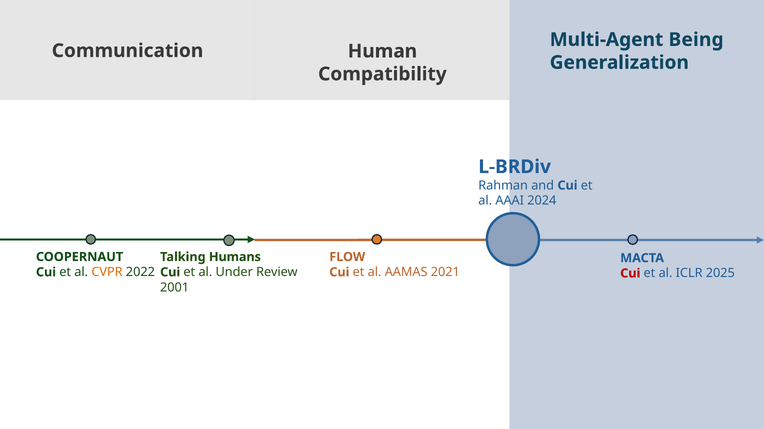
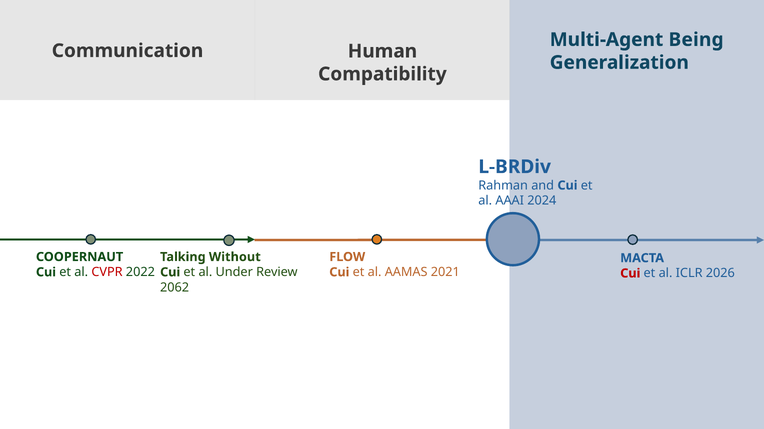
Humans: Humans -> Without (235, 257)
CVPR colour: orange -> red (107, 273)
2025: 2025 -> 2026 (720, 274)
2001: 2001 -> 2062 (175, 288)
